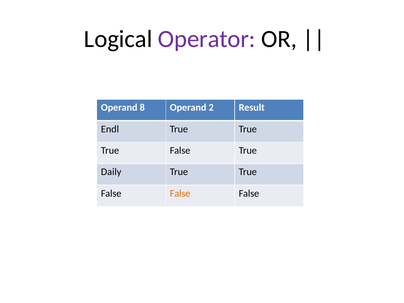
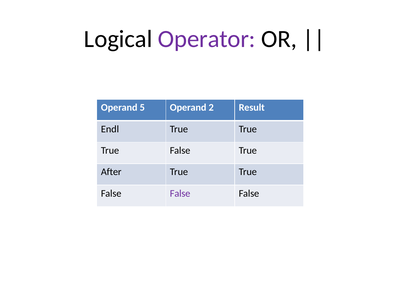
8: 8 -> 5 (142, 108)
Daily: Daily -> After (111, 172)
False colour: orange -> purple (180, 193)
